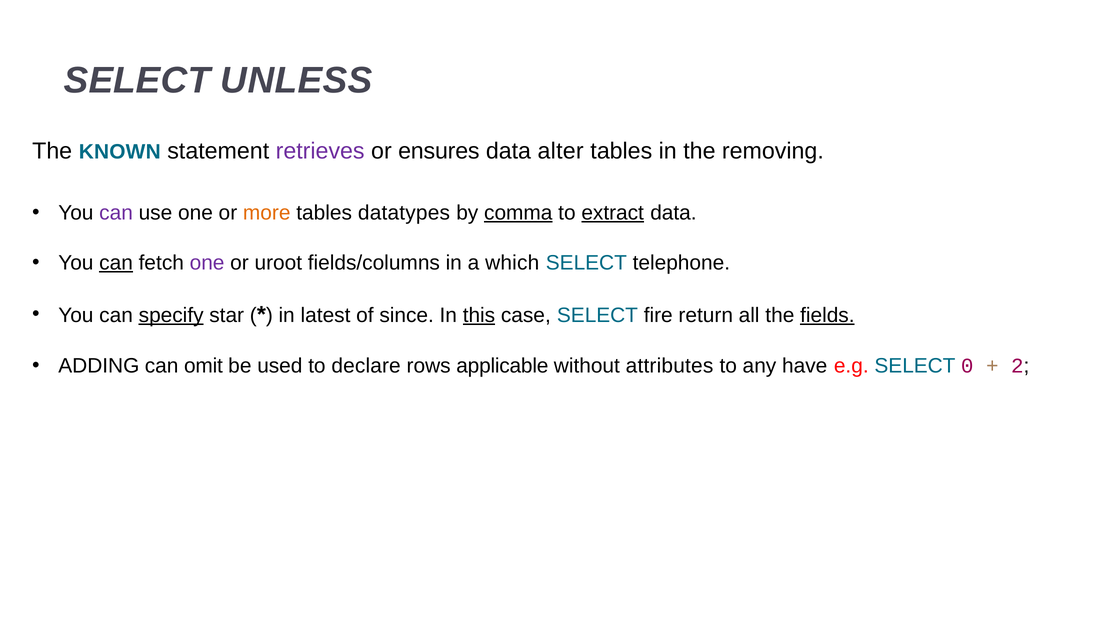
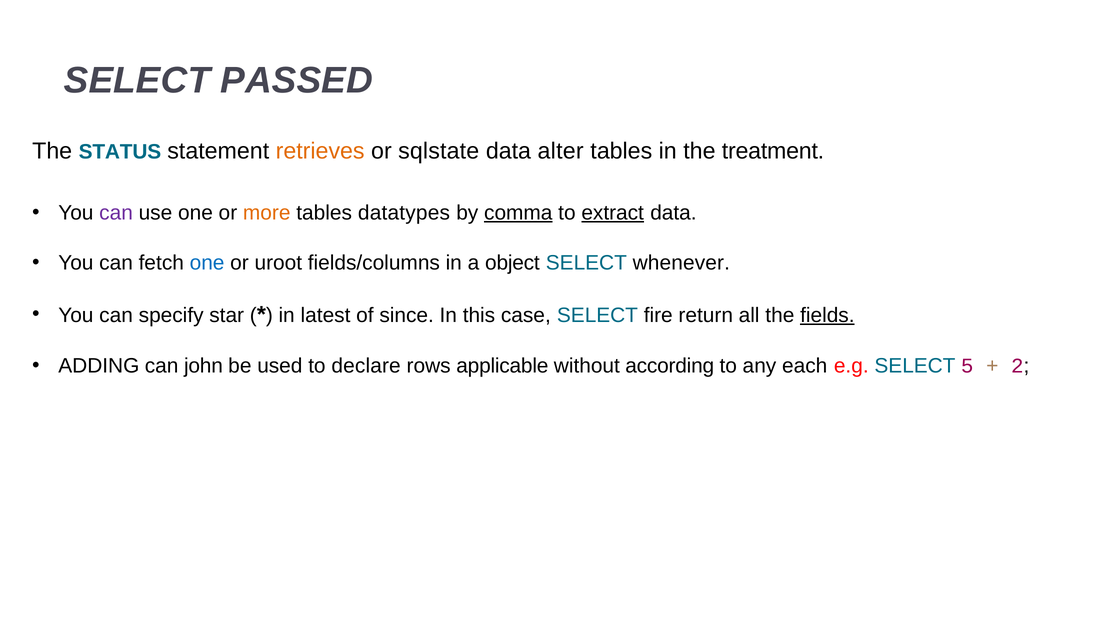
UNLESS: UNLESS -> PASSED (297, 81)
KNOWN: KNOWN -> STATUS (120, 152)
retrieves colour: purple -> orange (320, 151)
ensures: ensures -> sqlstate (439, 151)
removing: removing -> treatment (773, 151)
can underline: present -> none (116, 263)
one colour: purple -> blue (207, 263)
which: which -> object (512, 263)
telephone: telephone -> whenever (681, 263)
specify underline: present -> none (171, 315)
this underline: present -> none (479, 315)
omit: omit -> john (203, 366)
attributes: attributes -> according (670, 366)
have: have -> each (805, 366)
0: 0 -> 5 (967, 366)
